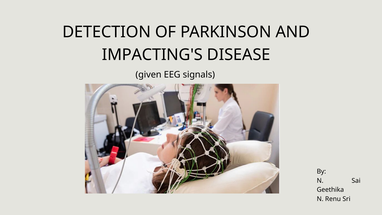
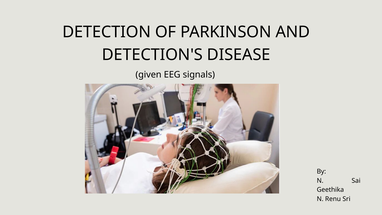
IMPACTING'S: IMPACTING'S -> DETECTION'S (152, 55)
